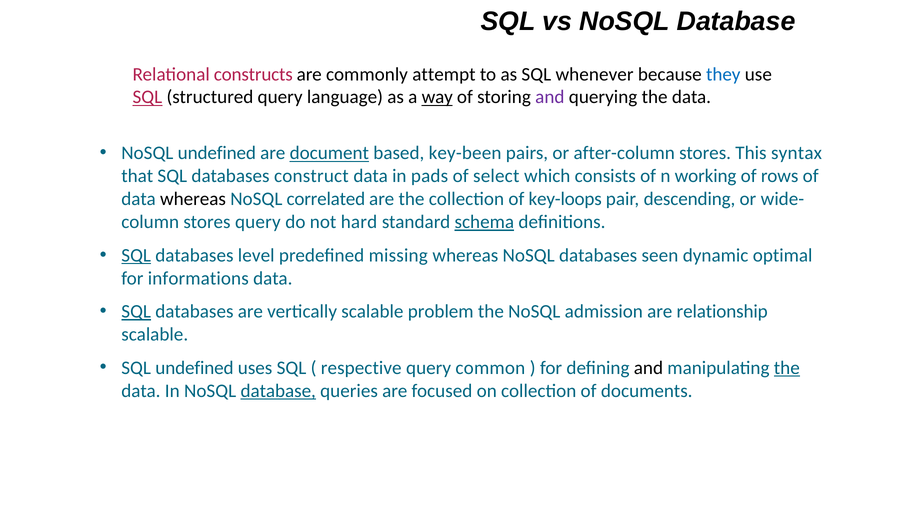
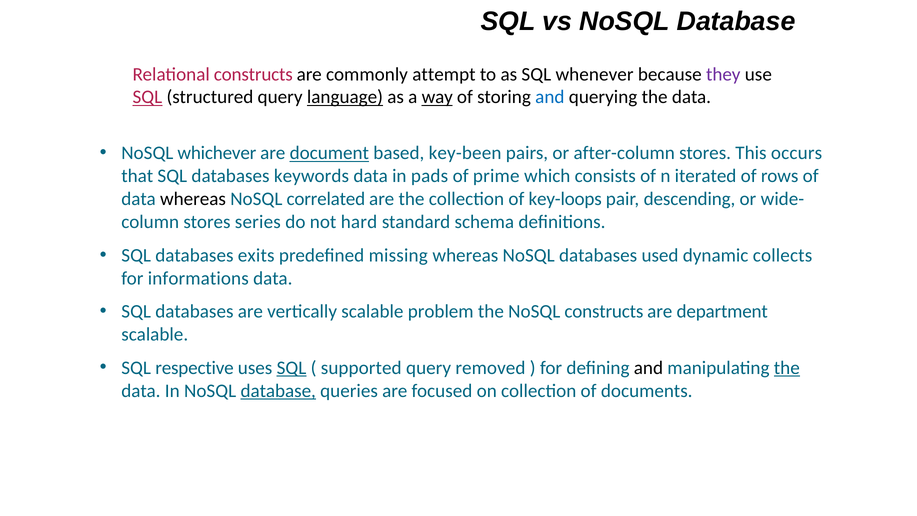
they colour: blue -> purple (723, 74)
language underline: none -> present (345, 97)
and colour: purple -> blue (550, 97)
NoSQL undefined: undefined -> whichever (217, 153)
syntax: syntax -> occurs (797, 153)
construct: construct -> keywords (311, 176)
select: select -> prime (496, 176)
working: working -> iterated (706, 176)
stores query: query -> series (258, 222)
schema underline: present -> none (484, 222)
SQL underline: present -> none (136, 255)
level: level -> exits (256, 255)
seen: seen -> used (660, 255)
optimal: optimal -> collects (783, 255)
SQL underline: present -> none (136, 311)
NoSQL admission: admission -> constructs (604, 311)
relationship: relationship -> department (722, 311)
SQL undefined: undefined -> respective (195, 368)
SQL underline: none -> present (291, 368)
respective: respective -> supported (361, 368)
common: common -> removed (490, 368)
